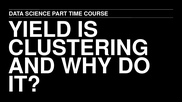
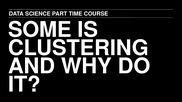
YIELD: YIELD -> SOME (40, 30)
